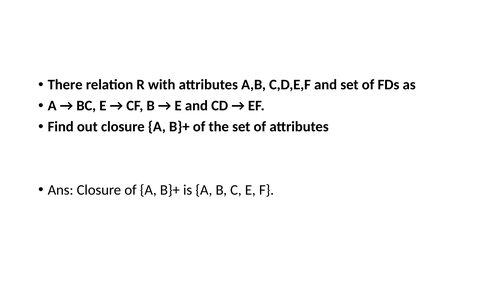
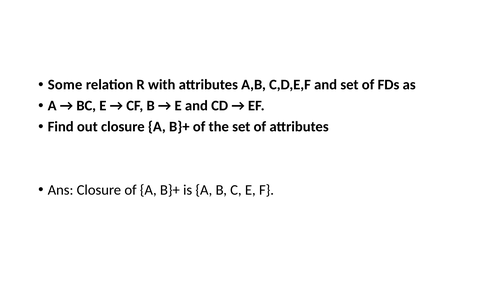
There: There -> Some (65, 85)
